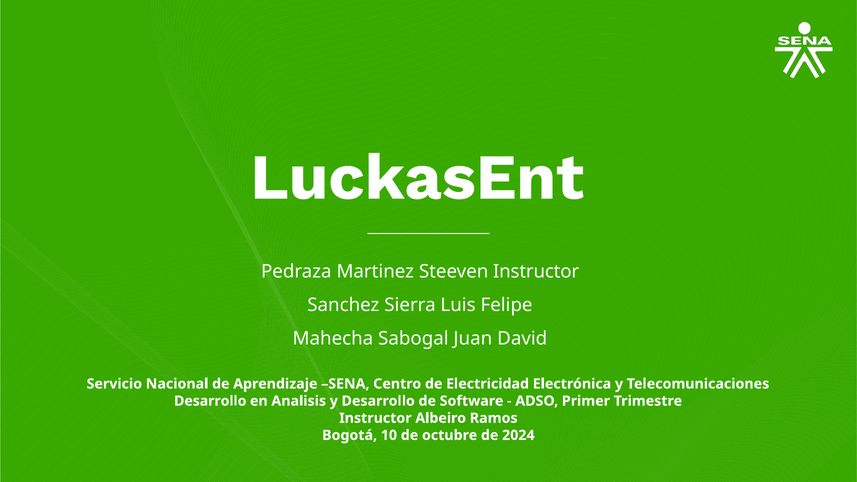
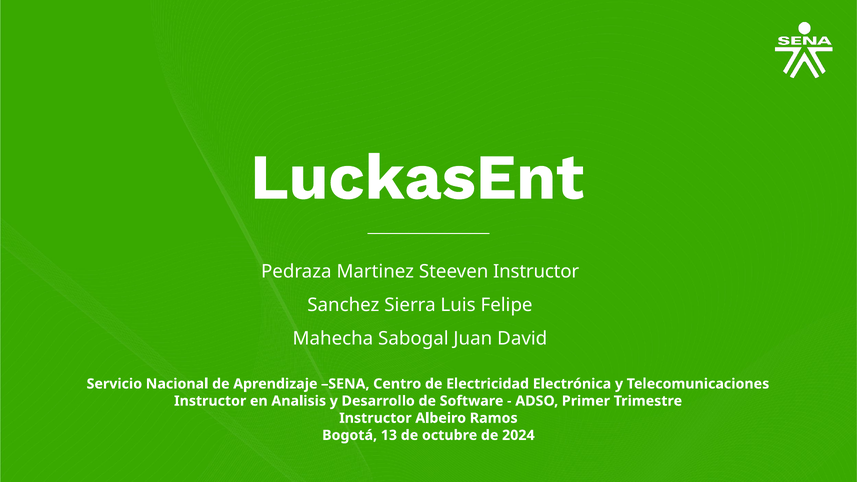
Desarrollo: Desarrollo -> Instructor (210, 401)
10: 10 -> 13 (389, 435)
